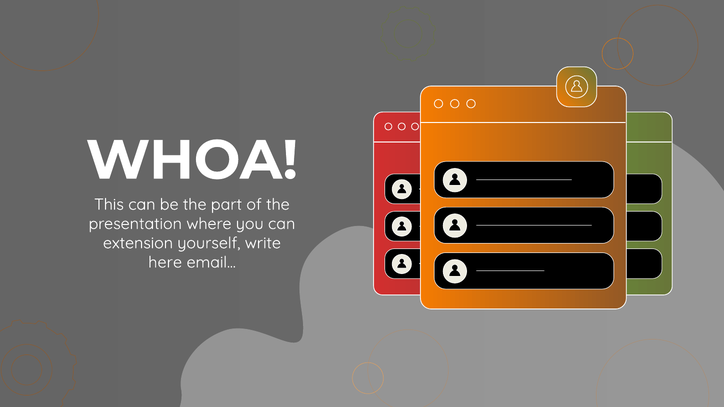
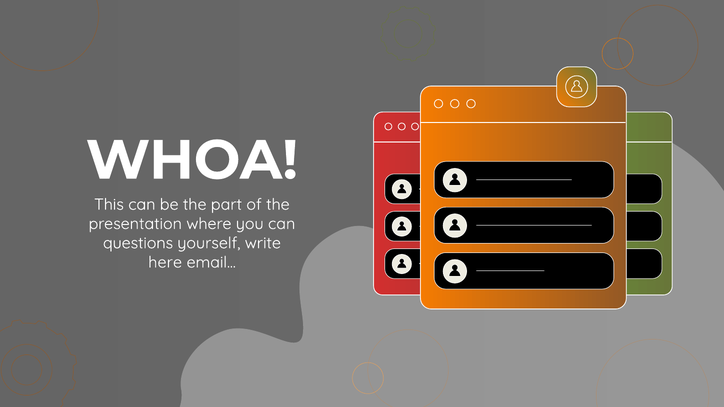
extension: extension -> questions (138, 243)
